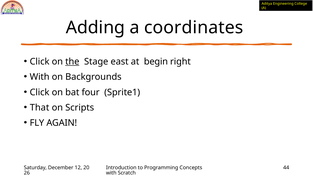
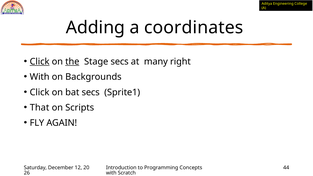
Click underline: none -> present (40, 62)
Stage east: east -> secs (120, 62)
begin: begin -> many (156, 62)
bat four: four -> secs (91, 92)
